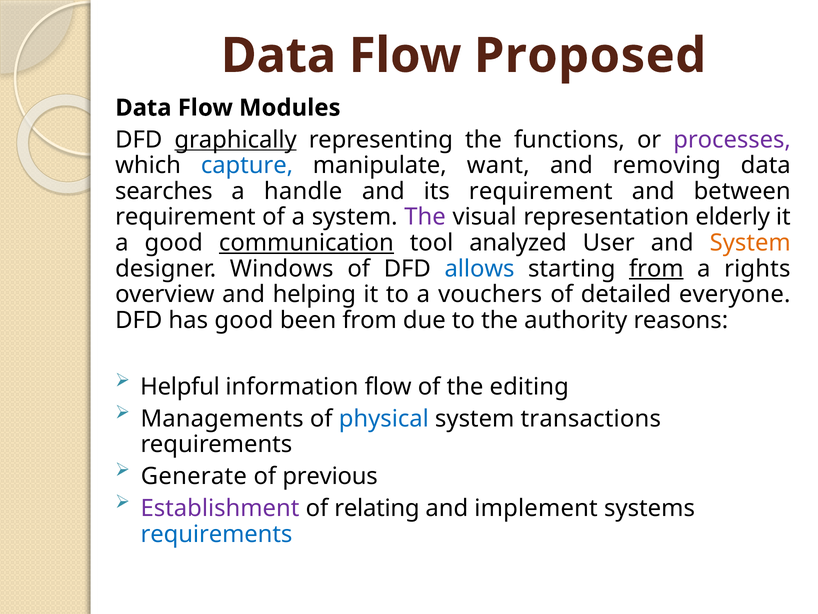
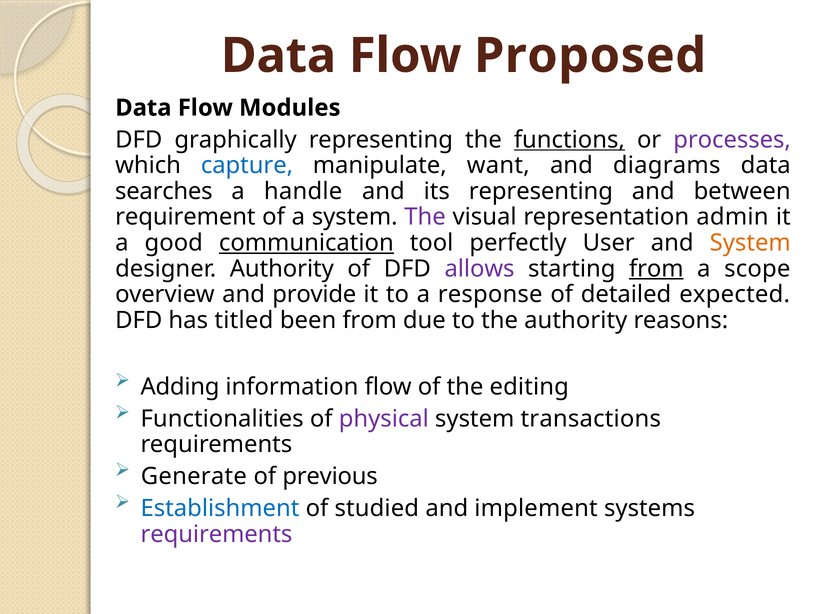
graphically underline: present -> none (236, 140)
functions underline: none -> present (569, 140)
removing: removing -> diagrams (667, 165)
its requirement: requirement -> representing (541, 191)
elderly: elderly -> admin (732, 217)
analyzed: analyzed -> perfectly (518, 243)
designer Windows: Windows -> Authority (282, 268)
allows colour: blue -> purple (480, 268)
rights: rights -> scope (757, 268)
helping: helping -> provide (314, 294)
vouchers: vouchers -> response (490, 294)
everyone: everyone -> expected (735, 294)
has good: good -> titled (244, 320)
Helpful: Helpful -> Adding (180, 387)
Managements: Managements -> Functionalities (222, 418)
physical colour: blue -> purple (384, 418)
Establishment colour: purple -> blue (220, 508)
relating: relating -> studied (377, 508)
requirements colour: blue -> purple (216, 534)
